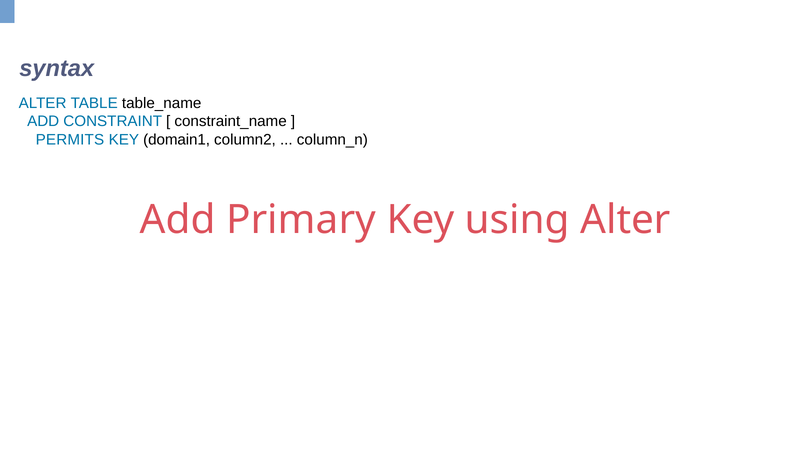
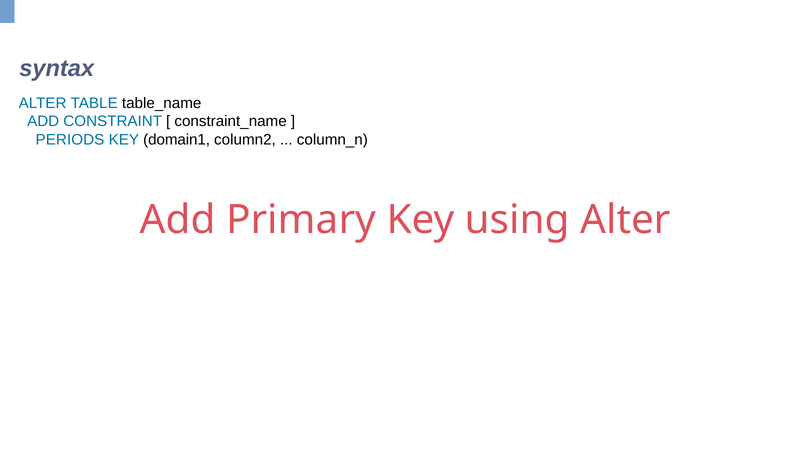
PERMITS: PERMITS -> PERIODS (70, 140)
